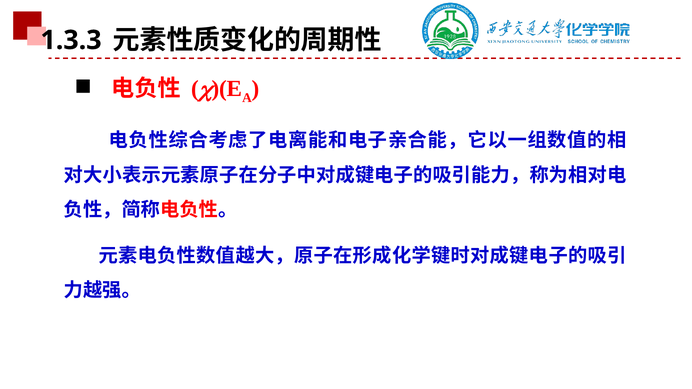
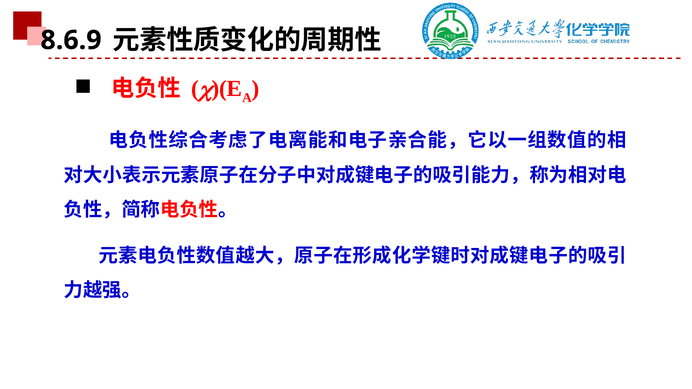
1.3.3: 1.3.3 -> 8.6.9 (71, 40)
